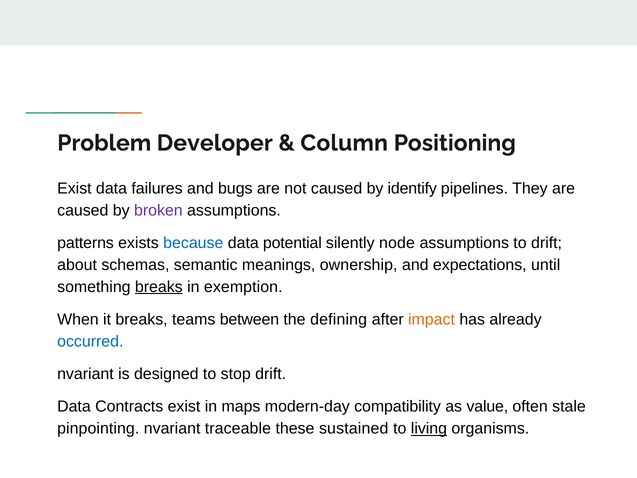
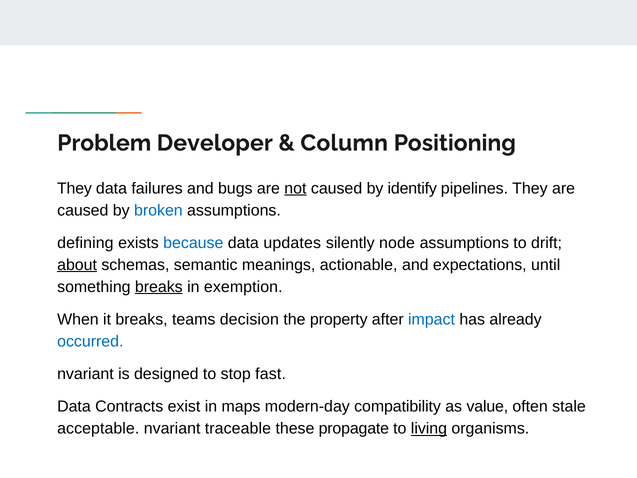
Exist: Exist -> They (74, 188)
not underline: none -> present (295, 188)
broken colour: purple -> blue (158, 210)
patterns: patterns -> defining (85, 243)
potential: potential -> updates (292, 243)
about underline: none -> present (77, 265)
ownership: ownership -> actionable (359, 265)
between: between -> decision (249, 319)
defining: defining -> property (339, 319)
impact colour: orange -> blue (431, 319)
stop drift: drift -> fast (271, 374)
pinpointing: pinpointing -> acceptable (98, 428)
sustained: sustained -> propagate (354, 428)
